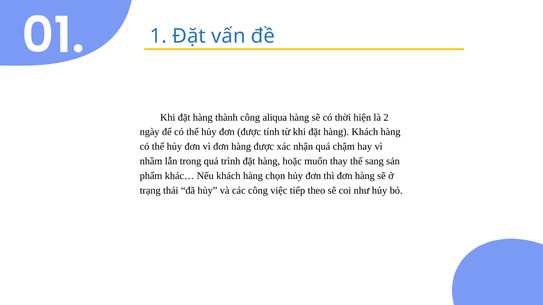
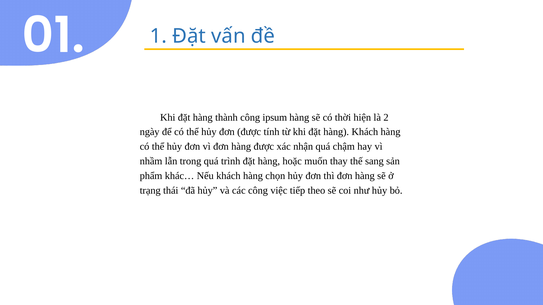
aliqua: aliqua -> ipsum (275, 117)
